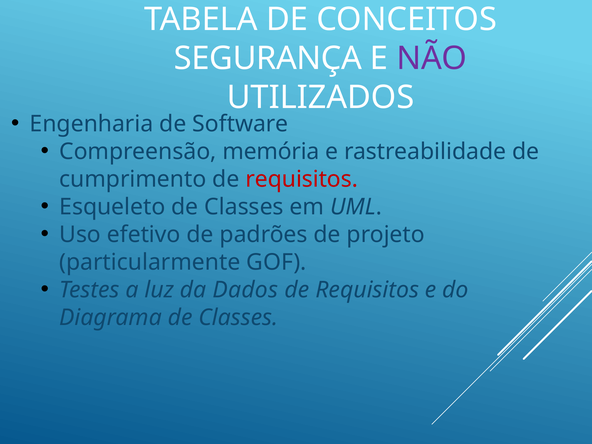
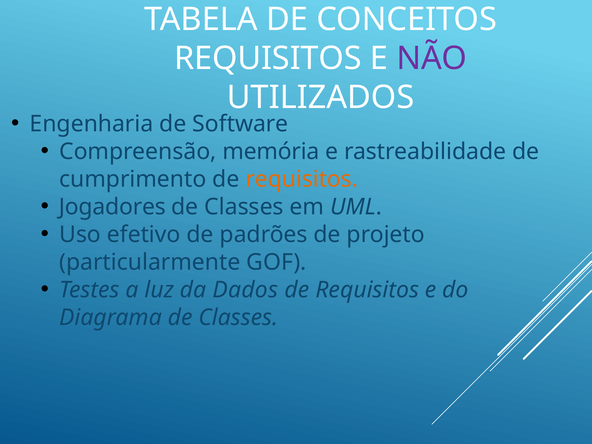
SEGURANÇA: SEGURANÇA -> REQUISITOS (268, 59)
requisitos colour: red -> orange (302, 179)
Esqueleto: Esqueleto -> Jogadores (112, 207)
